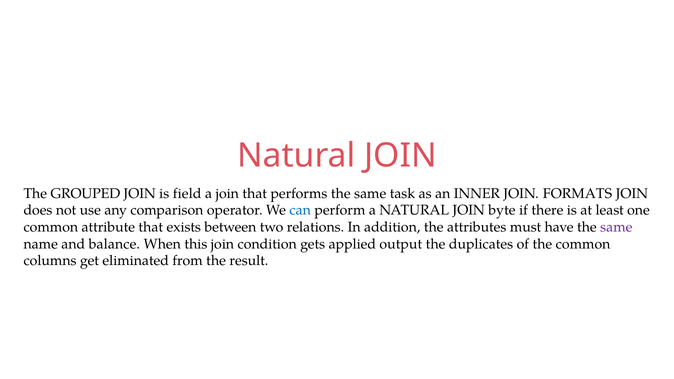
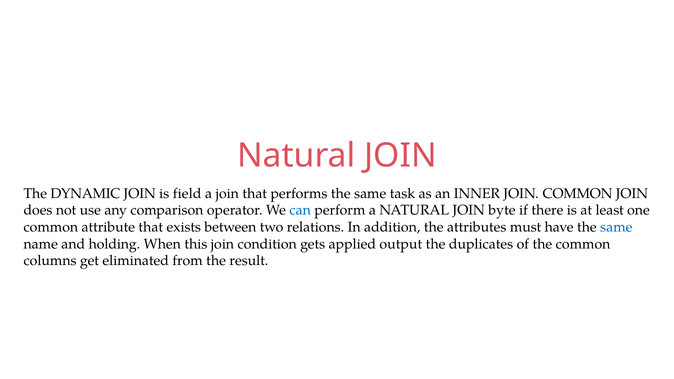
GROUPED: GROUPED -> DYNAMIC (85, 193)
JOIN FORMATS: FORMATS -> COMMON (578, 193)
same colour: purple -> blue (616, 227)
balance: balance -> holding (114, 244)
